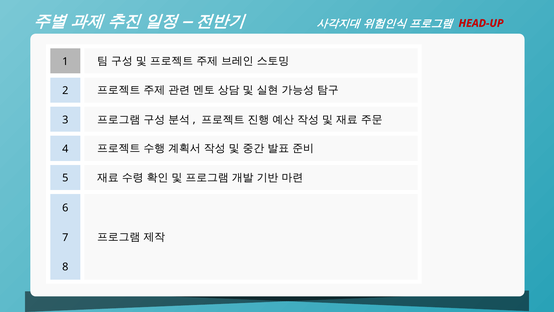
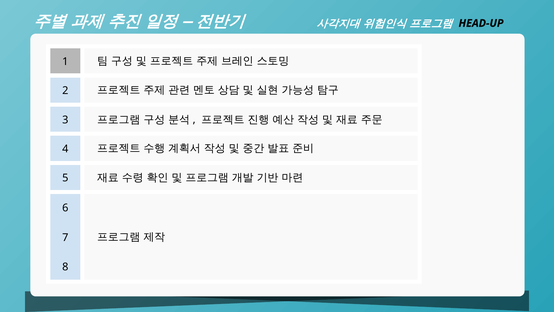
HEAD-UP colour: red -> black (481, 23)
